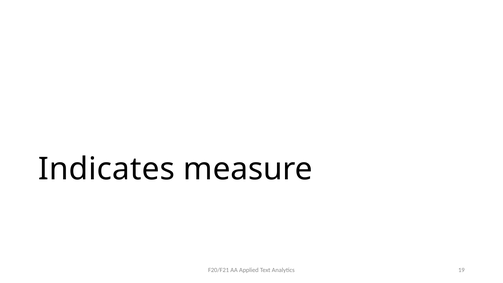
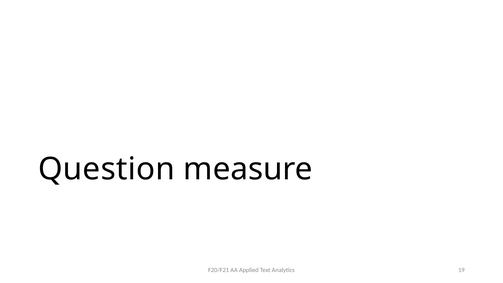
Indicates: Indicates -> Question (106, 169)
